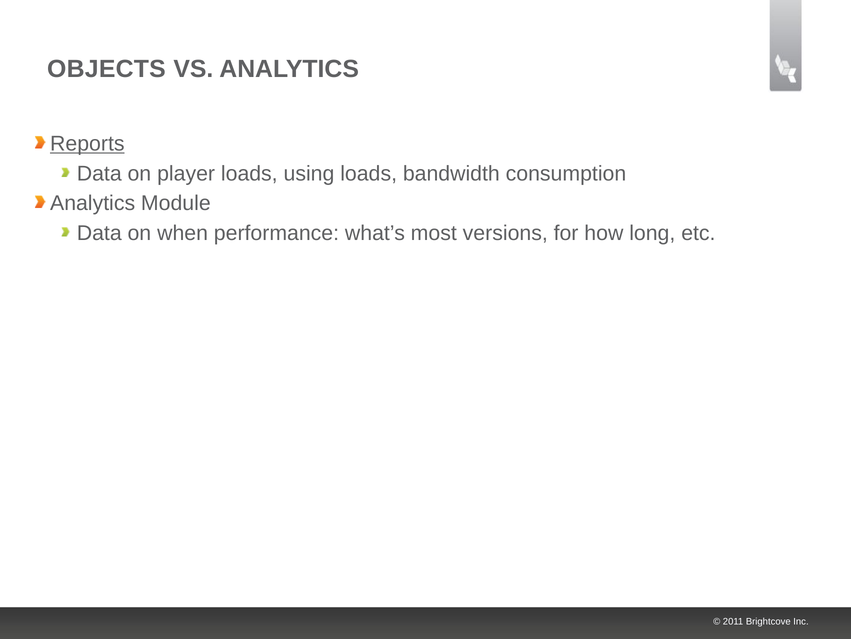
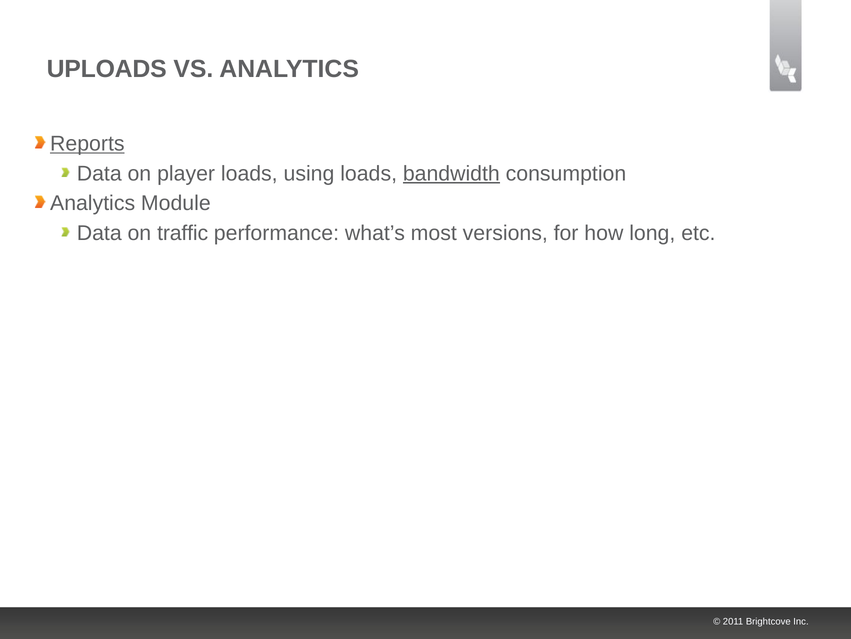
OBJECTS: OBJECTS -> UPLOADS (107, 69)
bandwidth underline: none -> present (451, 173)
when: when -> traffic (183, 233)
